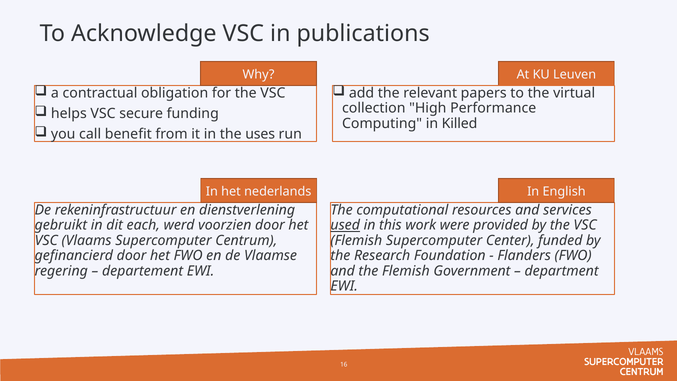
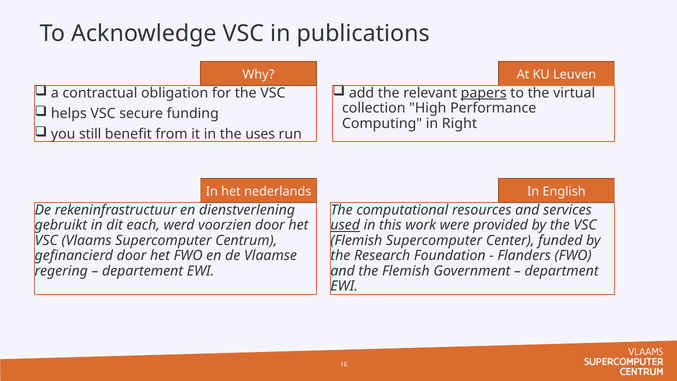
papers underline: none -> present (484, 93)
Killed: Killed -> Right (459, 123)
call: call -> still (90, 134)
